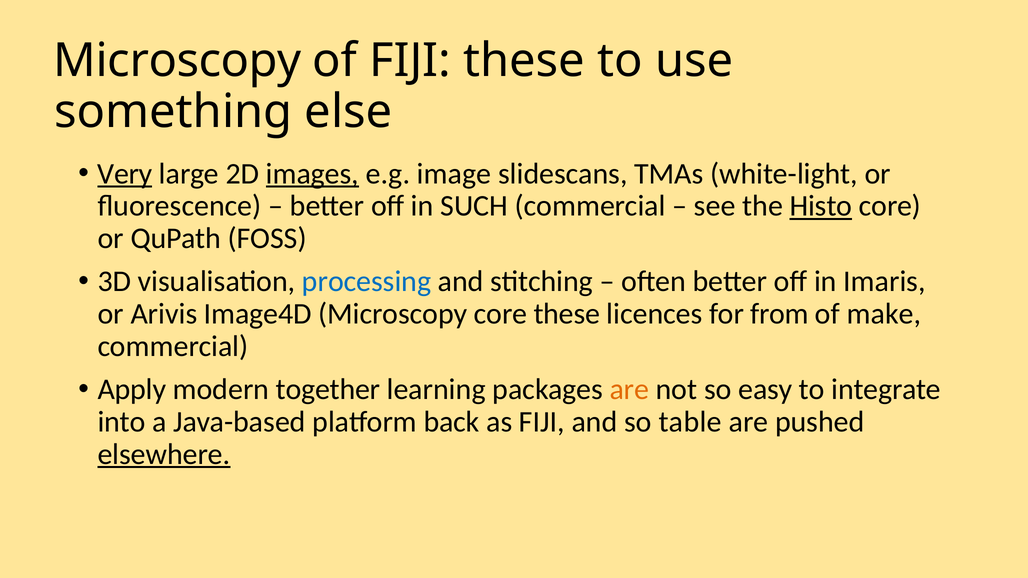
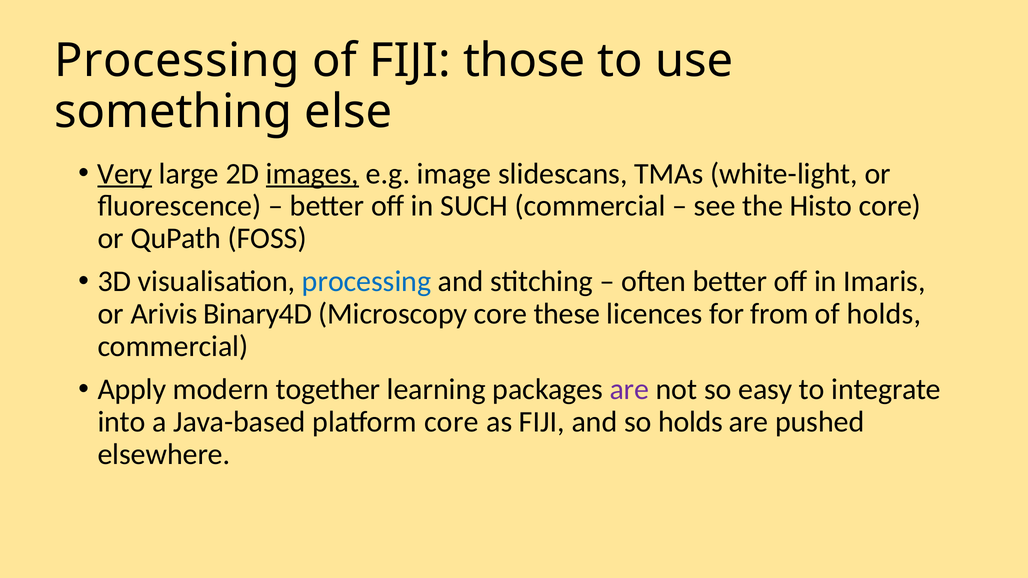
Microscopy: Microscopy -> Processing (177, 61)
FIJI these: these -> those (524, 61)
Histo underline: present -> none (821, 206)
Image4D: Image4D -> Binary4D (258, 314)
of make: make -> holds (884, 314)
are colour: orange -> purple (629, 390)
platform back: back -> core (451, 422)
so table: table -> holds (690, 422)
elsewhere underline: present -> none (164, 454)
